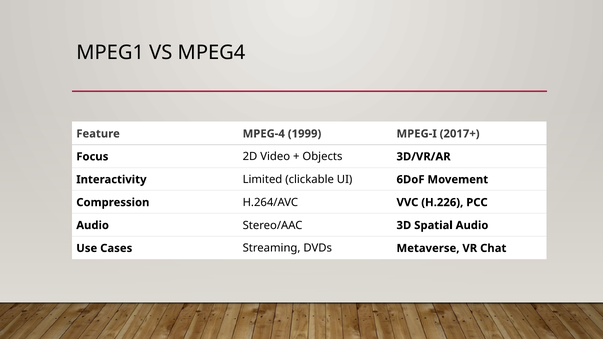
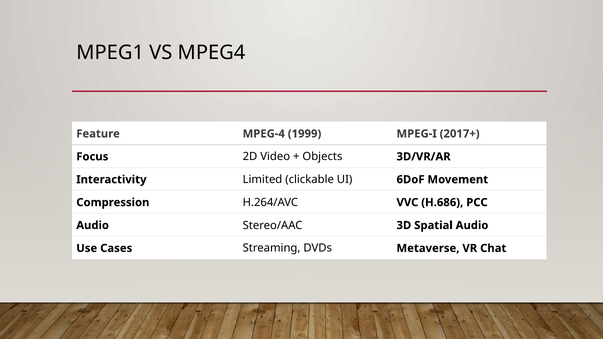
H.226: H.226 -> H.686 (442, 203)
